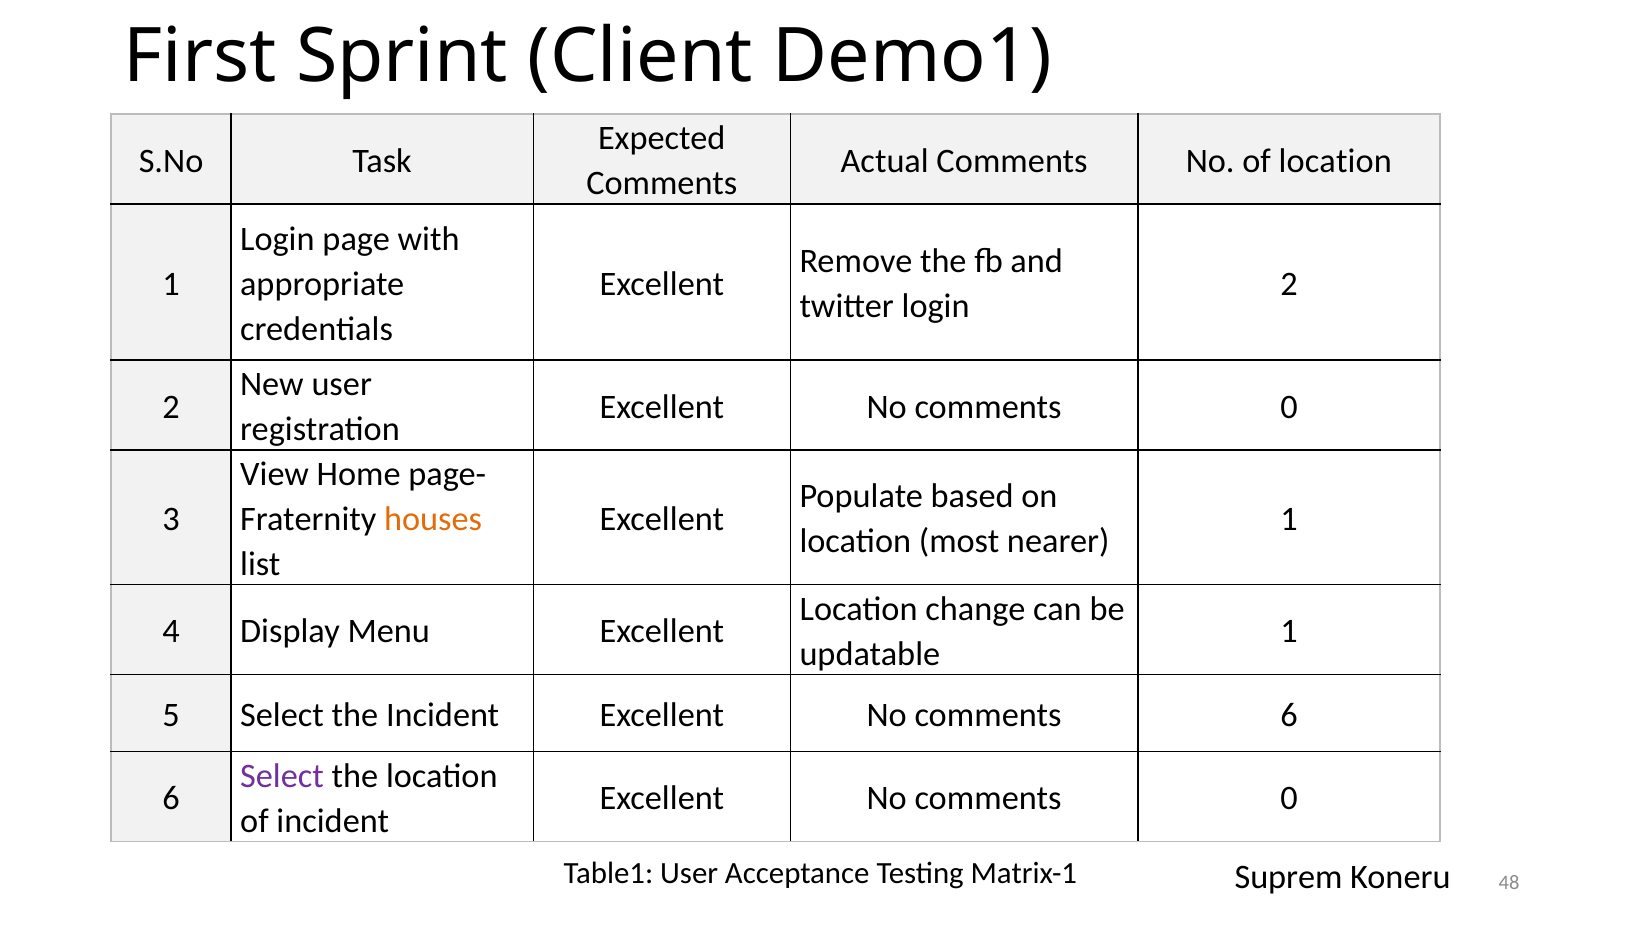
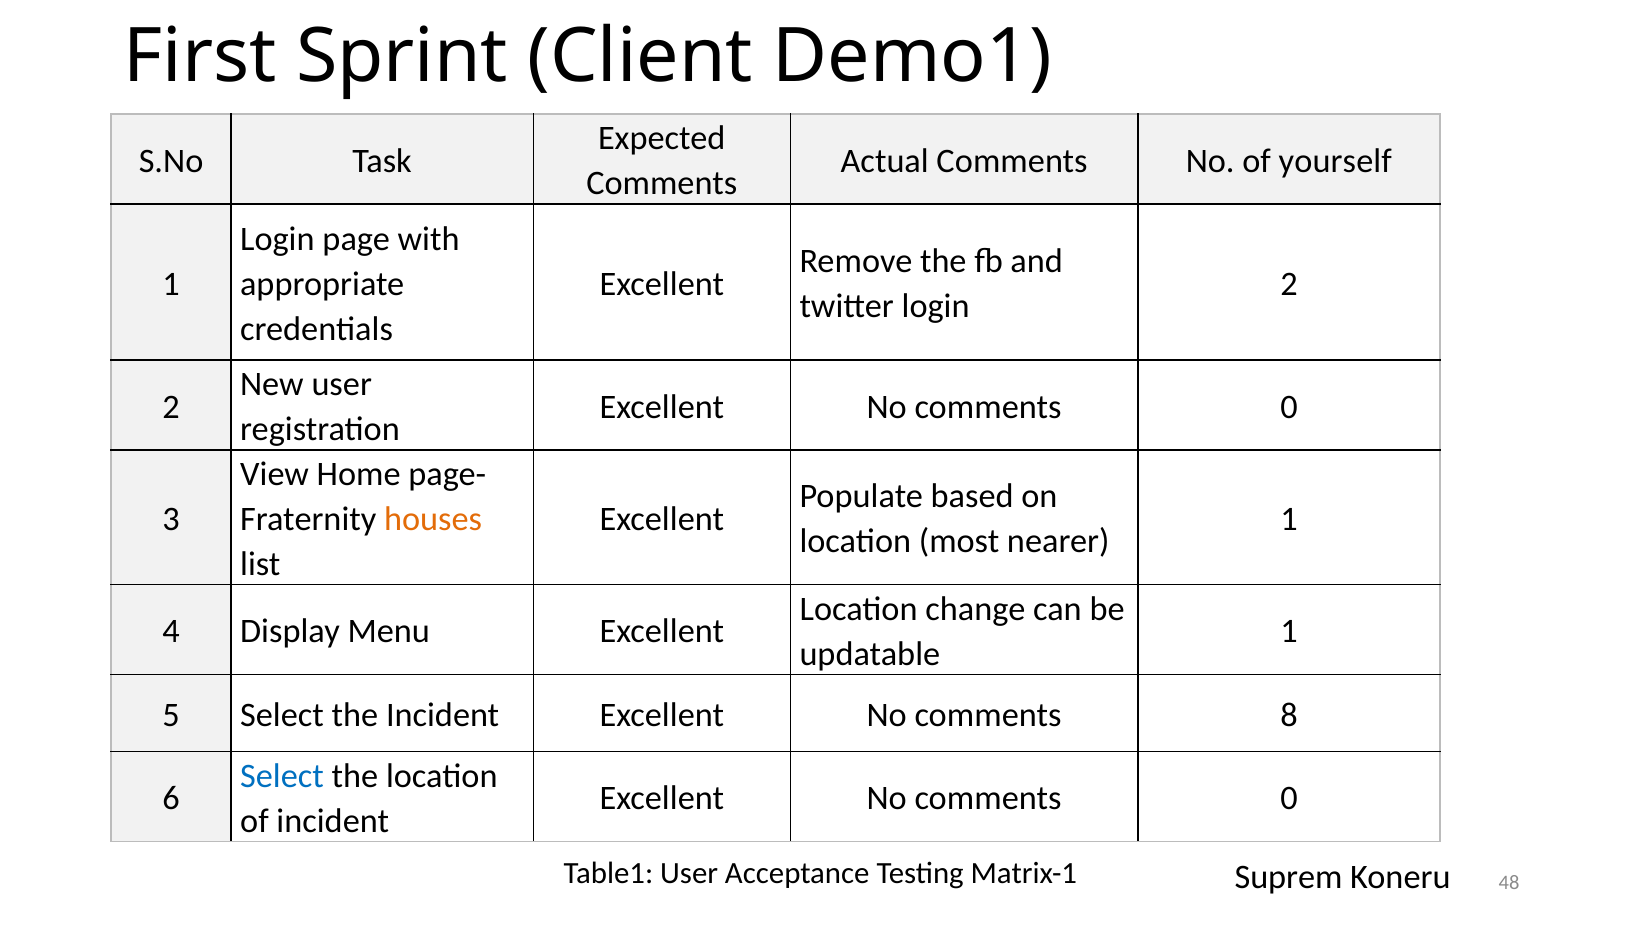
of location: location -> yourself (1335, 161)
comments 6: 6 -> 8 (1289, 715)
Select colour: purple -> blue (282, 776)
